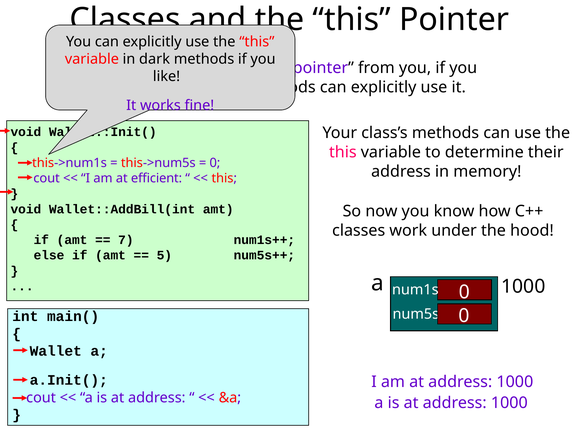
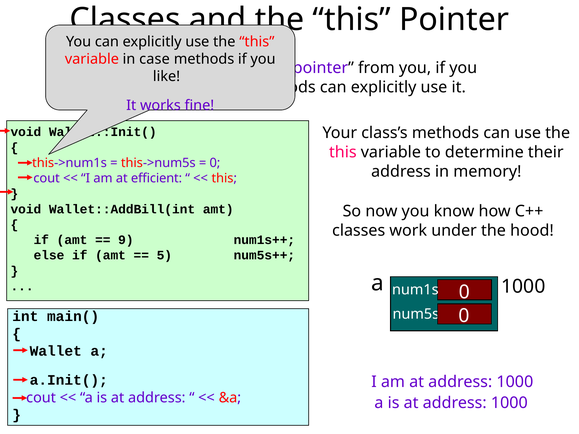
dark: dark -> case (155, 59)
7: 7 -> 9 (126, 240)
